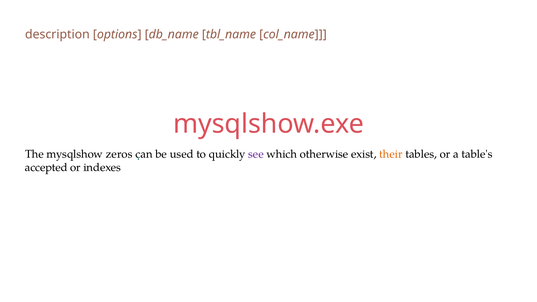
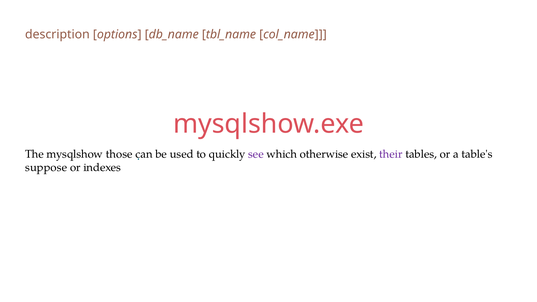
zeros: zeros -> those (119, 154)
their colour: orange -> purple (391, 154)
accepted: accepted -> suppose (46, 168)
